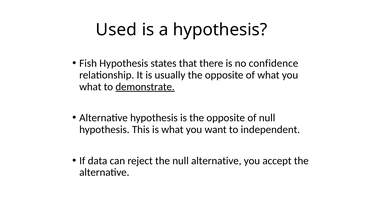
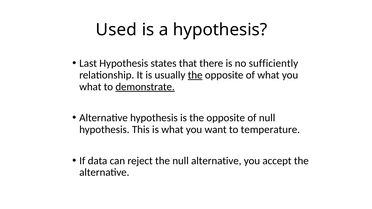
Fish: Fish -> Last (88, 63)
confidence: confidence -> sufficiently (273, 63)
the underline: none -> present (195, 75)
independent: independent -> temperature (270, 130)
